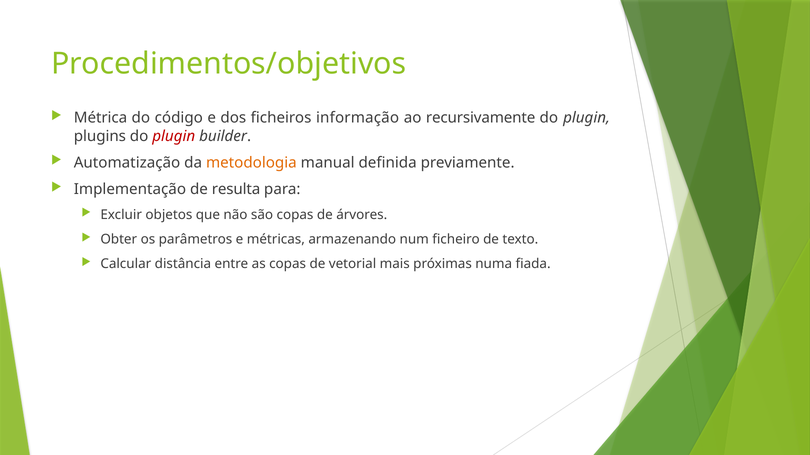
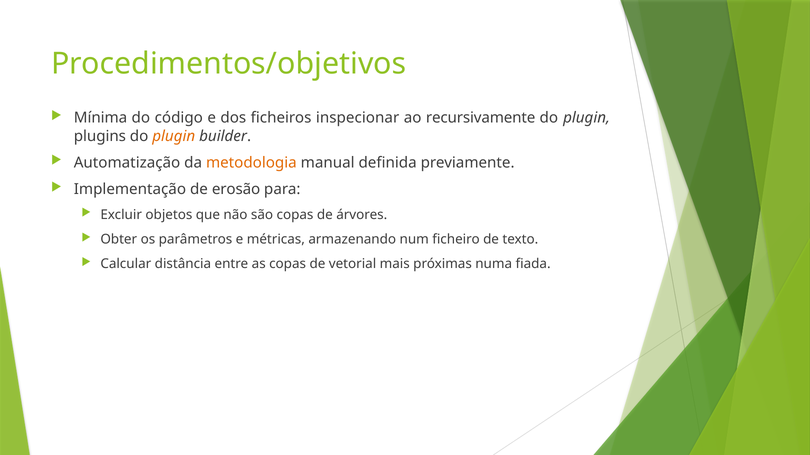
Métrica: Métrica -> Mínima (101, 118)
informação: informação -> inspecionar (358, 118)
plugin colour: red -> orange (174, 136)
resulta: resulta -> erosão (236, 190)
